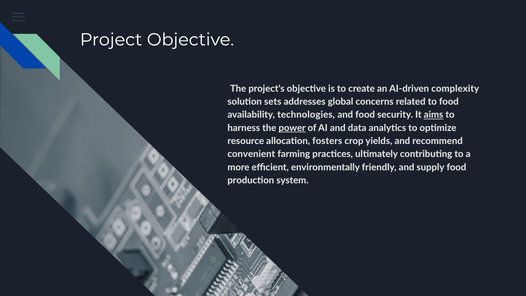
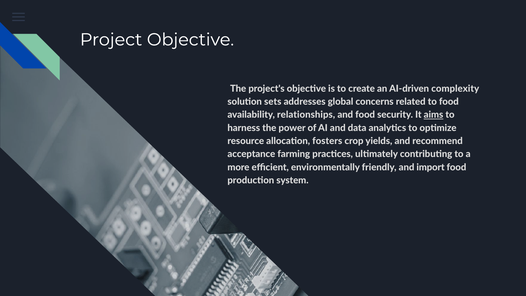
technologies: technologies -> relationships (306, 115)
power underline: present -> none (292, 128)
convenient: convenient -> acceptance (251, 154)
supply: supply -> import (431, 167)
